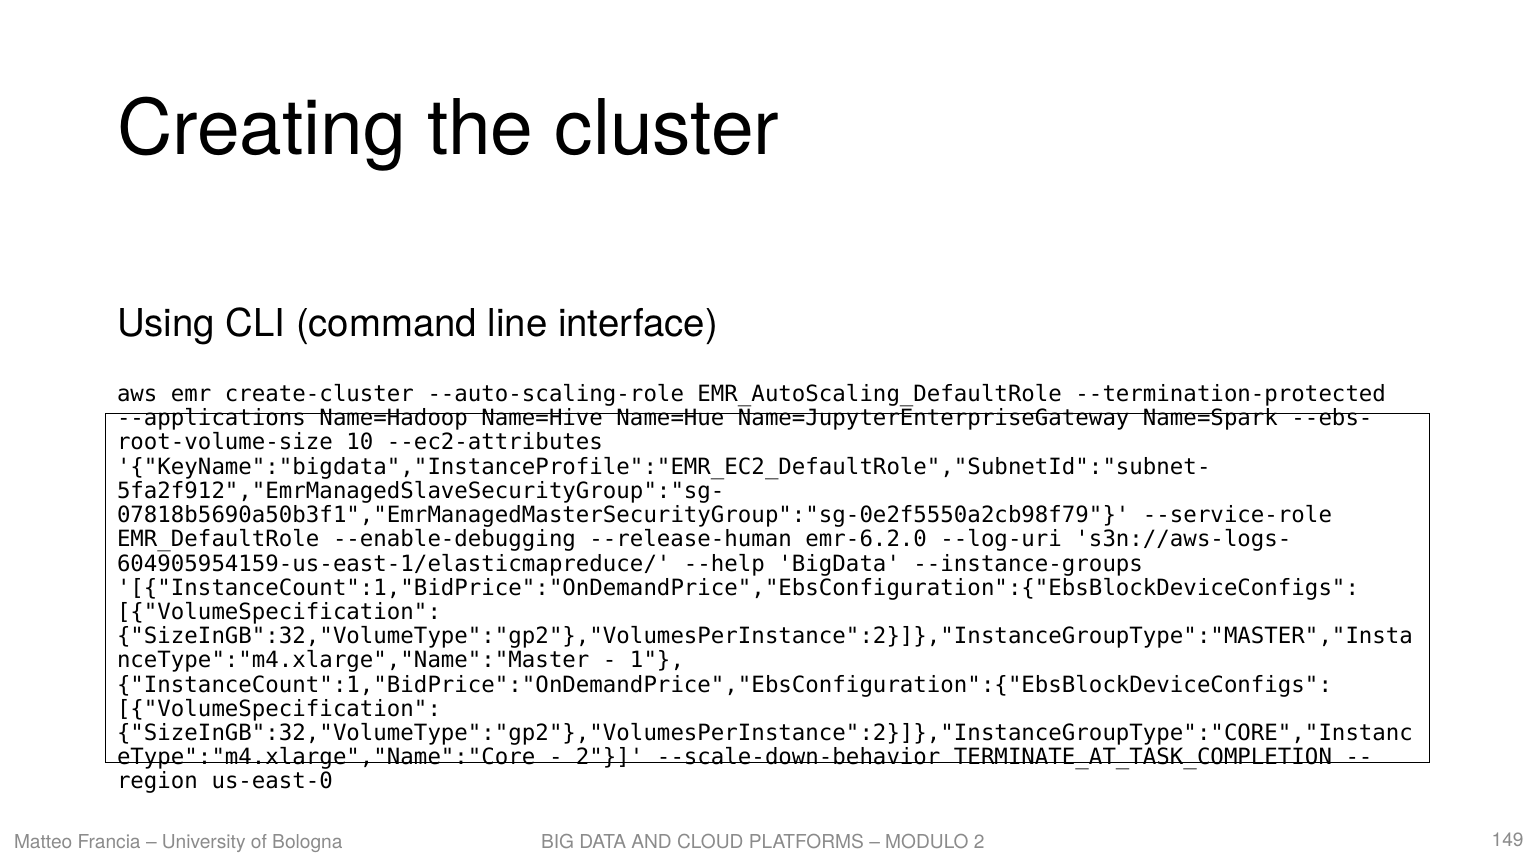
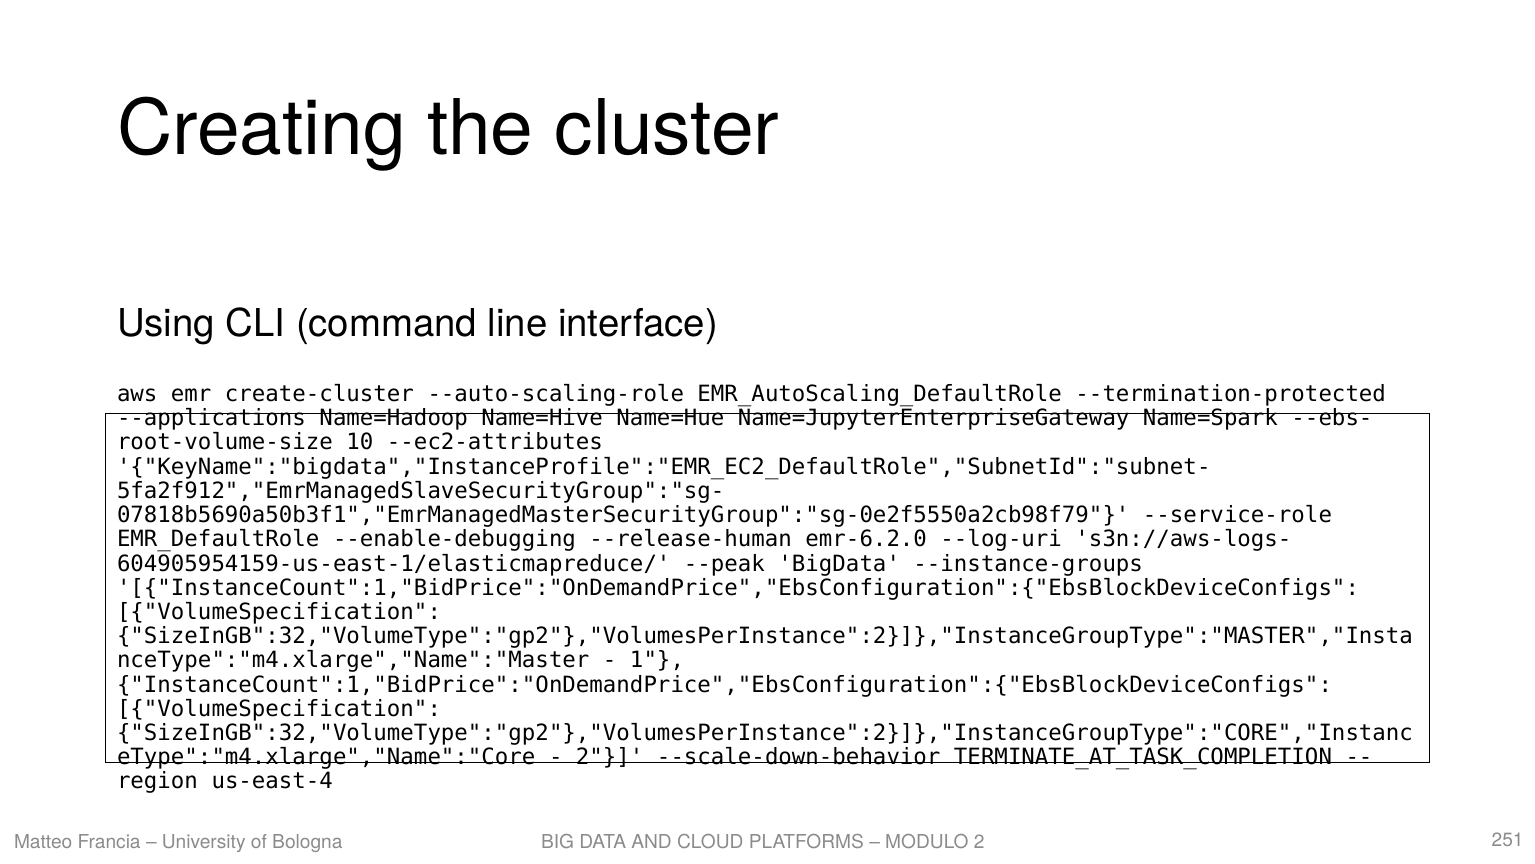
--help: --help -> --peak (724, 563)
us-east-0: us-east-0 -> us-east-4 (272, 781)
149: 149 -> 251 (1508, 840)
